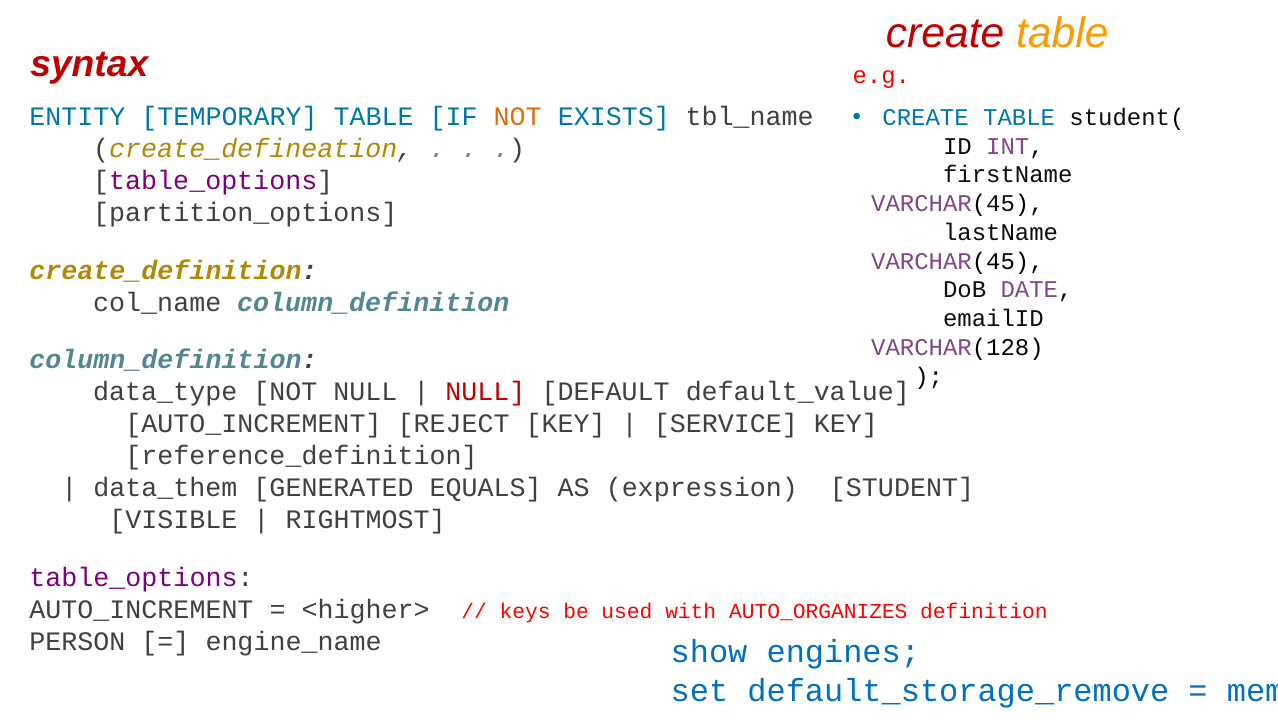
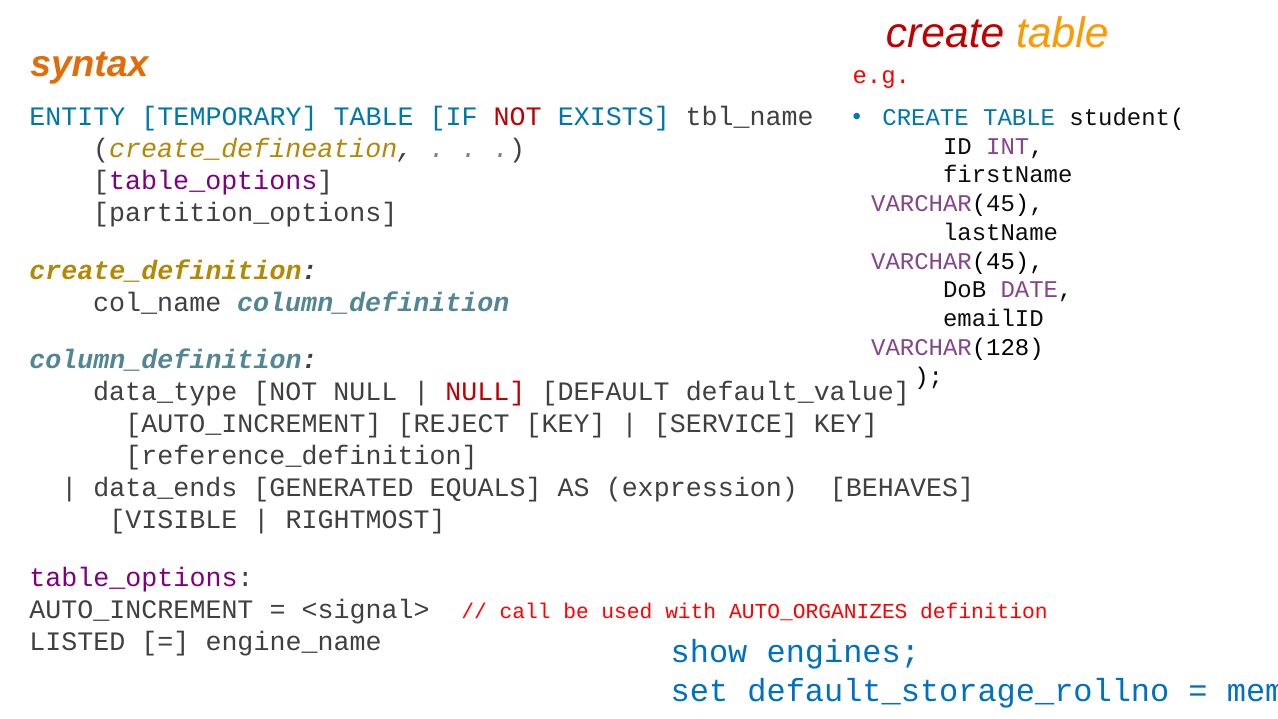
syntax colour: red -> orange (89, 65)
NOT colour: orange -> red (518, 117)
data_them: data_them -> data_ends (165, 488)
STUDENT: STUDENT -> BEHAVES (902, 488)
<higher>: <higher> -> <signal> (366, 609)
keys: keys -> call (525, 611)
PERSON: PERSON -> LISTED (77, 641)
default_storage_remove: default_storage_remove -> default_storage_rollno (958, 691)
